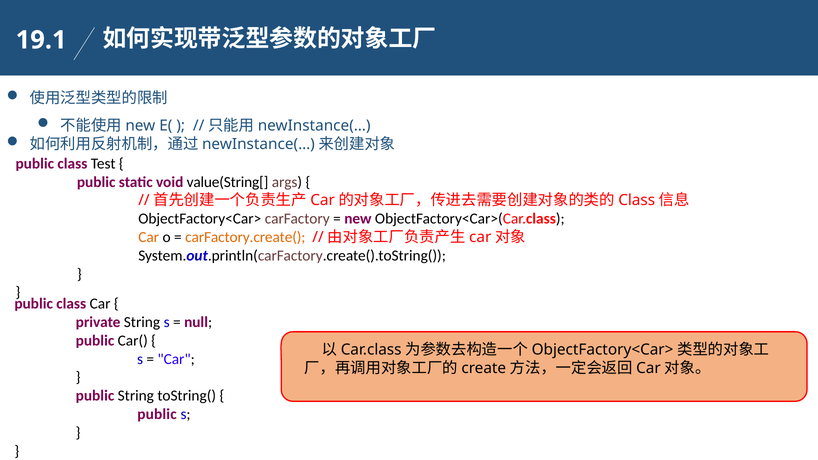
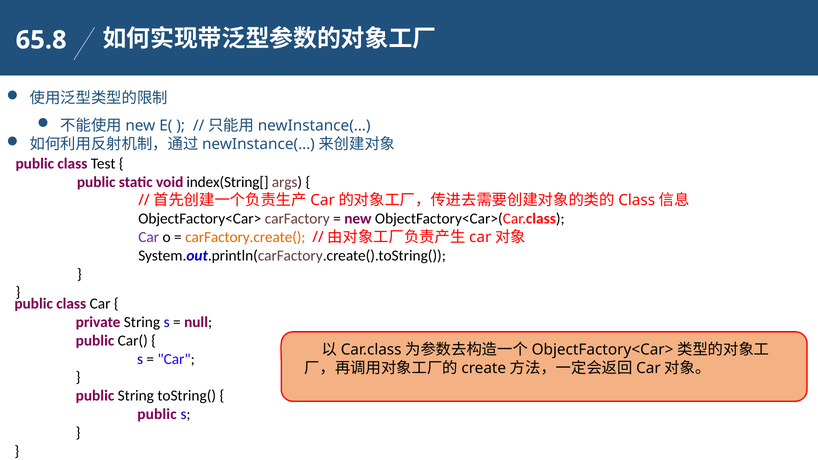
19.1: 19.1 -> 65.8 (41, 40)
value(String[: value(String[ -> index(String[ (228, 182)
Car colour: orange -> purple (149, 237)
